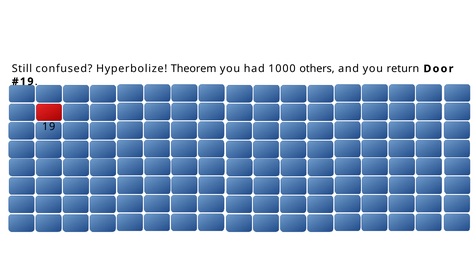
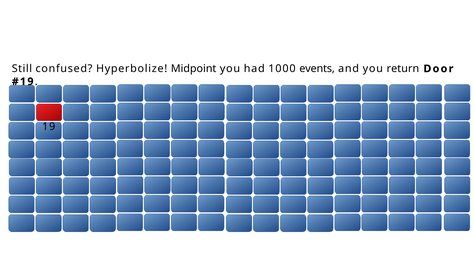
Theorem: Theorem -> Midpoint (194, 69)
others: others -> events (317, 69)
